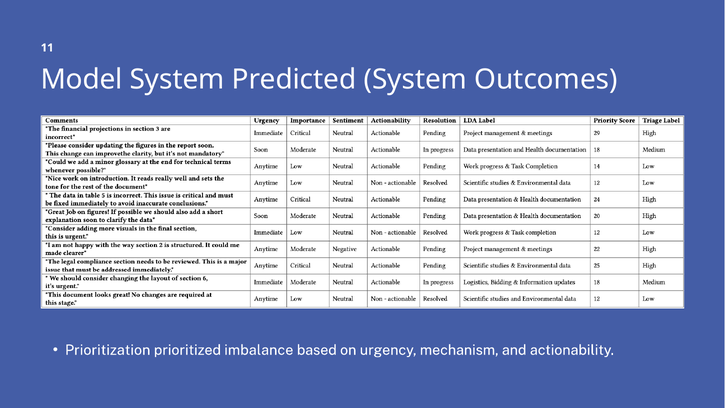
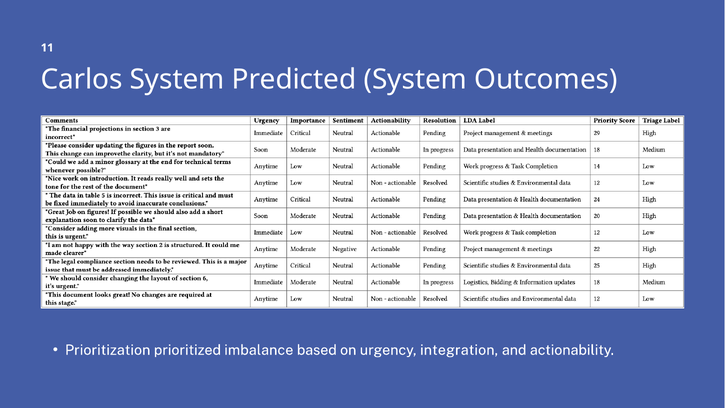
Model: Model -> Carlos (82, 79)
mechanism: mechanism -> integration (459, 350)
